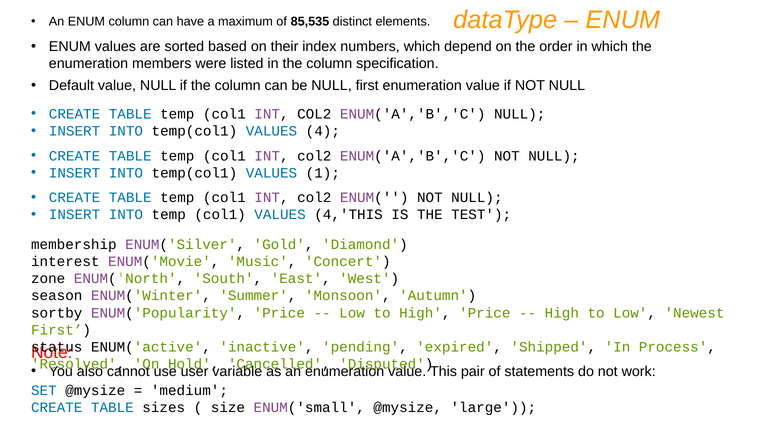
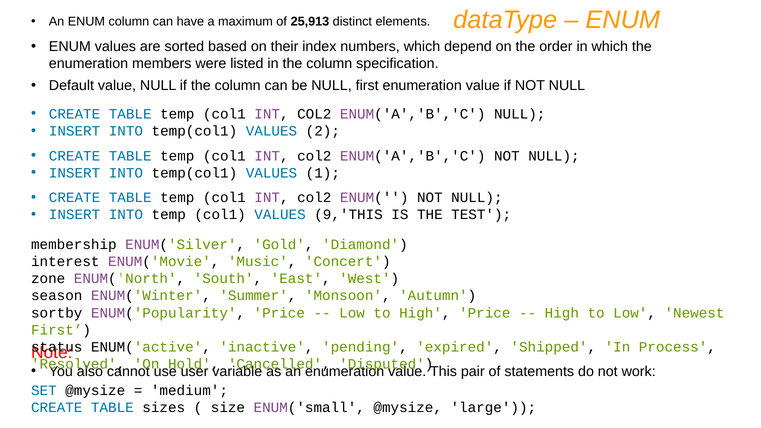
85,535: 85,535 -> 25,913 (310, 22)
4: 4 -> 2 (323, 131)
4,'THIS: 4,'THIS -> 9,'THIS (349, 215)
